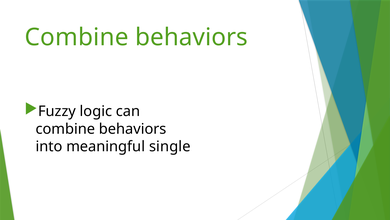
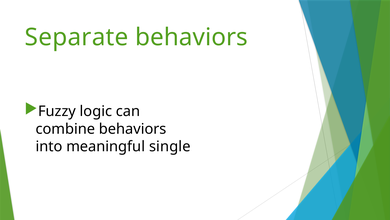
Combine: Combine -> Separate (77, 37)
